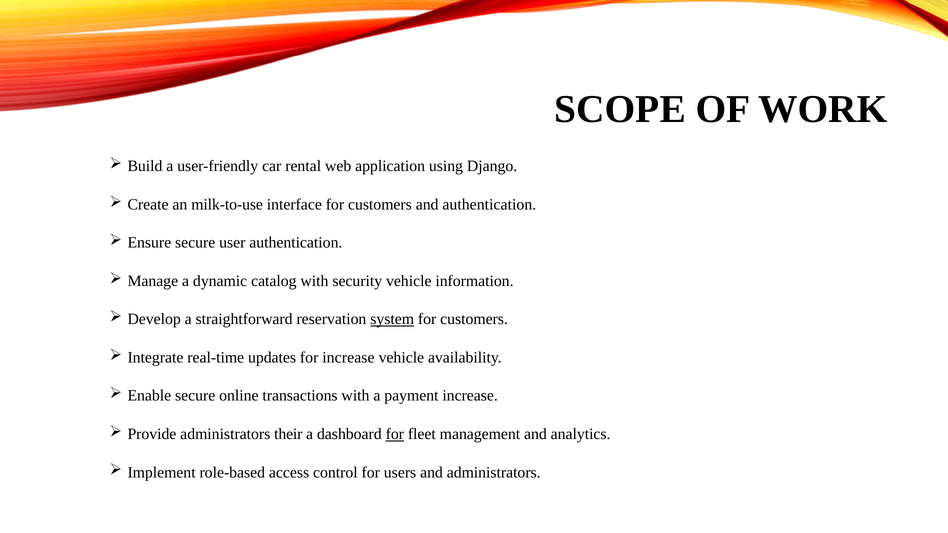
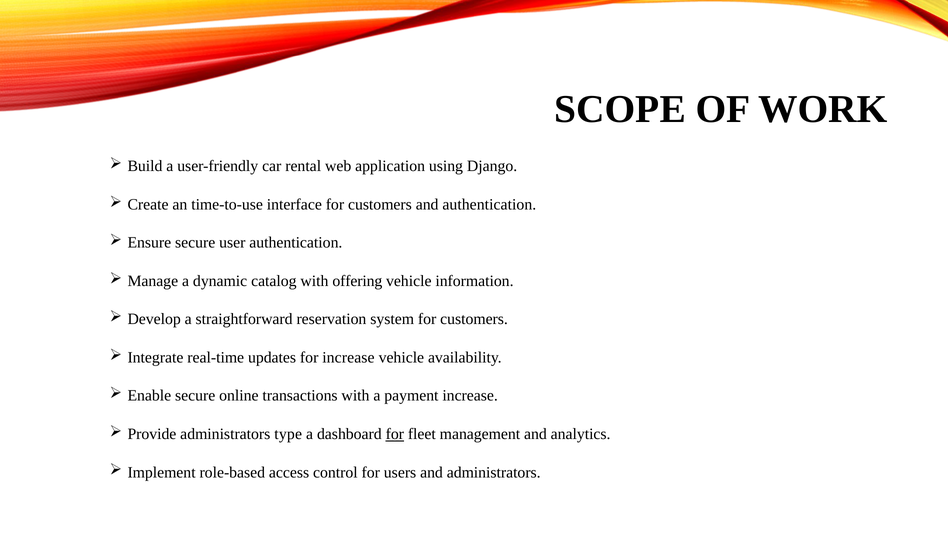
milk-to-use: milk-to-use -> time-to-use (227, 205)
security: security -> offering (357, 281)
system underline: present -> none (392, 319)
their: their -> type (288, 434)
